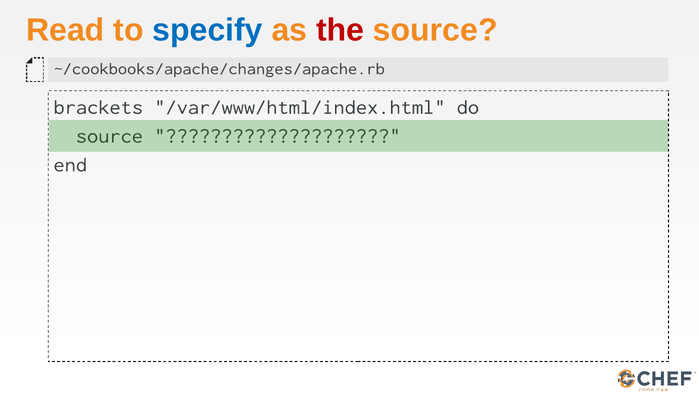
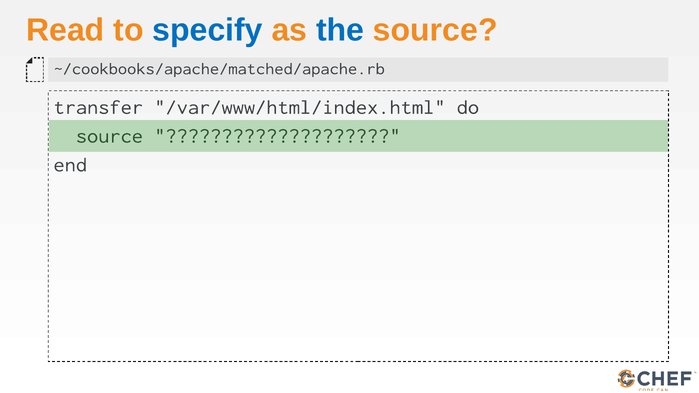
the colour: red -> blue (340, 30)
~/cookbooks/apache/changes/apache.rb: ~/cookbooks/apache/changes/apache.rb -> ~/cookbooks/apache/matched/apache.rb (219, 69)
brackets: brackets -> transfer (98, 107)
